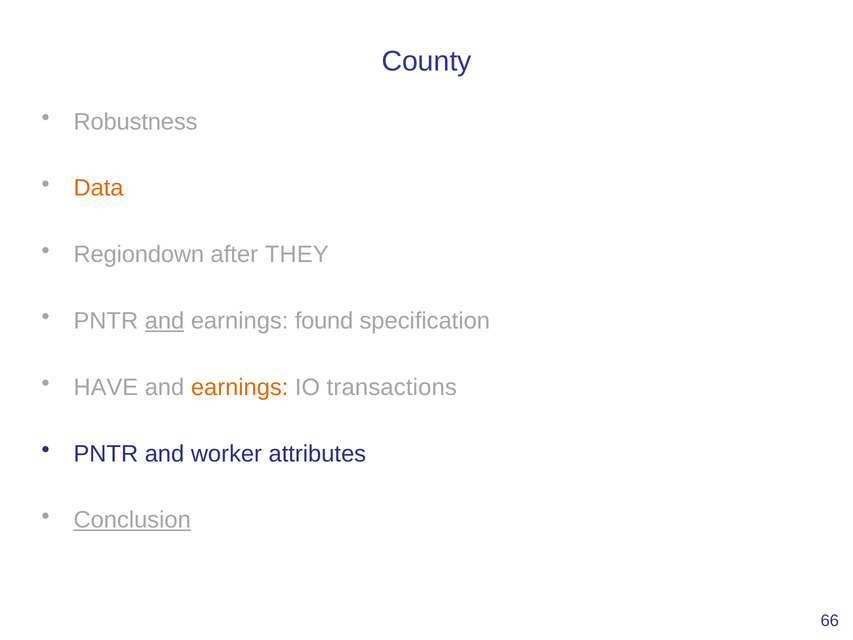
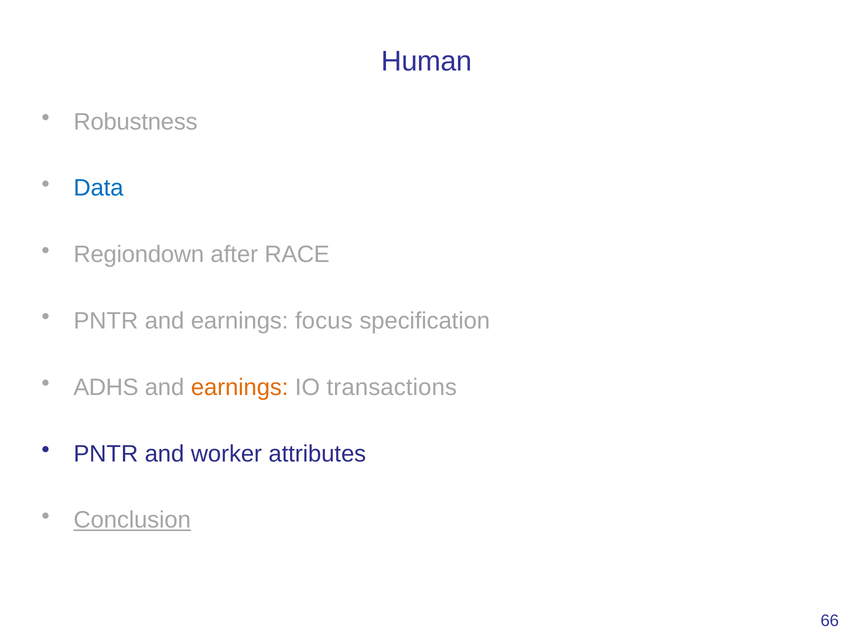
County: County -> Human (427, 61)
Data colour: orange -> blue (99, 188)
THEY: THEY -> RACE (297, 254)
and underline: present -> none (165, 321)
found: found -> focus (324, 321)
HAVE: HAVE -> ADHS (106, 387)
